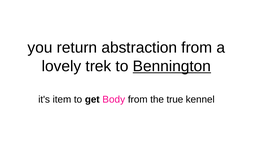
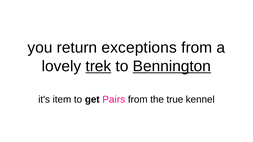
abstraction: abstraction -> exceptions (139, 48)
trek underline: none -> present (98, 66)
Body: Body -> Pairs (114, 100)
